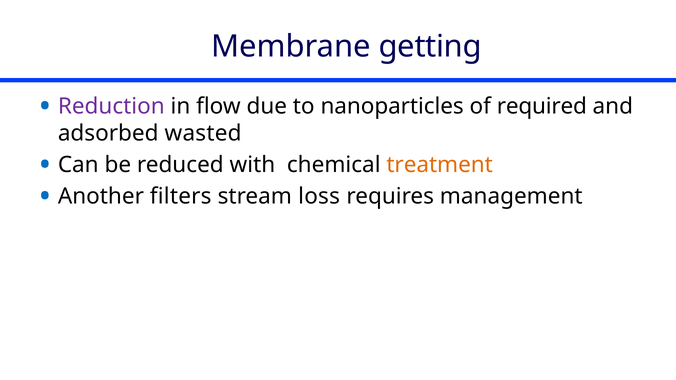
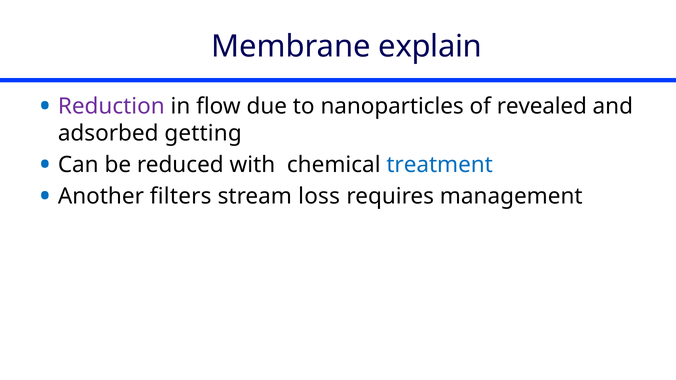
getting: getting -> explain (430, 47)
required: required -> revealed (542, 106)
wasted: wasted -> getting (203, 133)
treatment colour: orange -> blue (440, 165)
